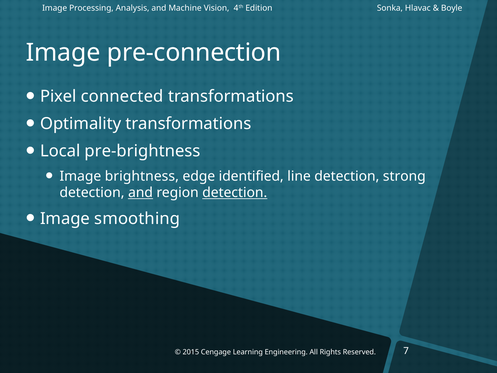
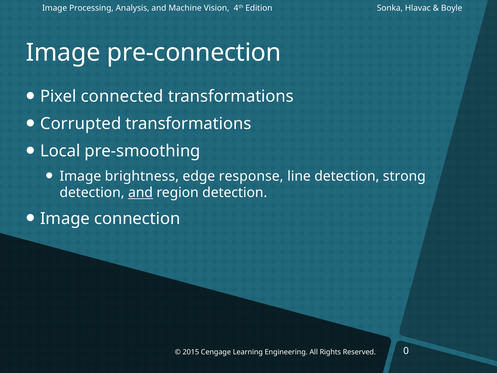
Optimality: Optimality -> Corrupted (81, 124)
pre-brightness: pre-brightness -> pre-smoothing (143, 151)
identified: identified -> response (251, 176)
detection underline: present -> none (235, 193)
smoothing: smoothing -> connection (137, 218)
7: 7 -> 0 (406, 351)
